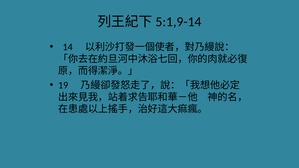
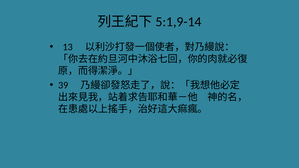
14: 14 -> 13 (68, 47)
19: 19 -> 39 (63, 85)
